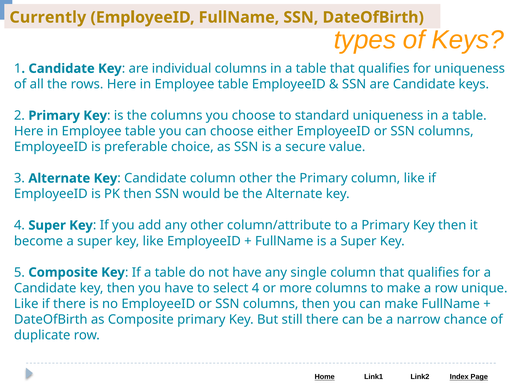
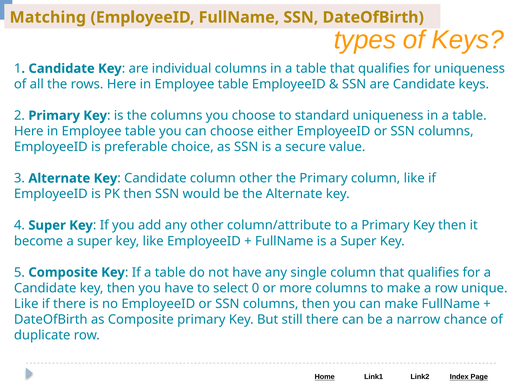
Currently: Currently -> Matching (48, 17)
select 4: 4 -> 0 (256, 288)
